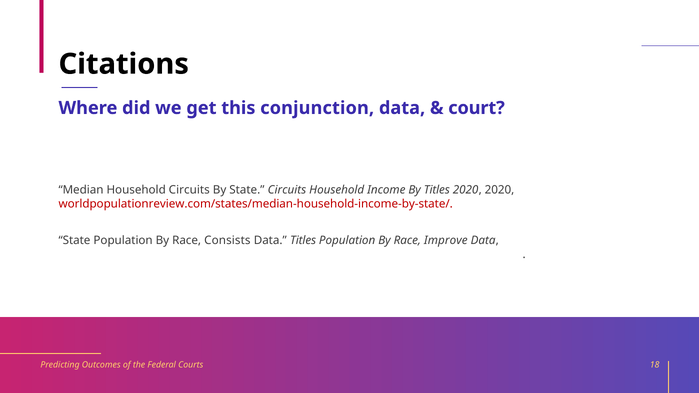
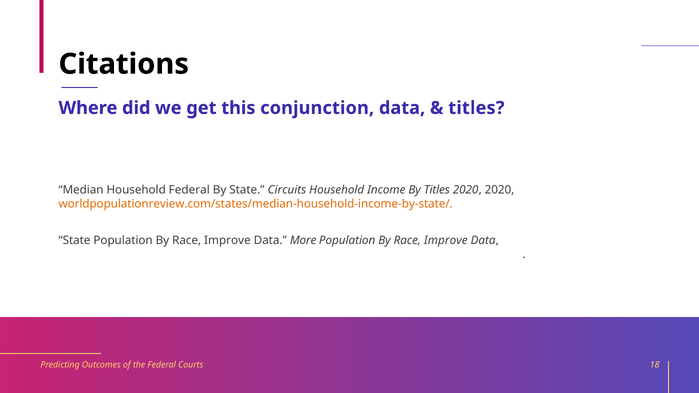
court: court -> titles (476, 108)
Household Circuits: Circuits -> Federal (189, 190)
worldpopulationreview.com/states/median-household-income-by-state/ colour: red -> orange (256, 204)
Consists: Consists -> Improve (227, 241)
Data Titles: Titles -> More (303, 241)
